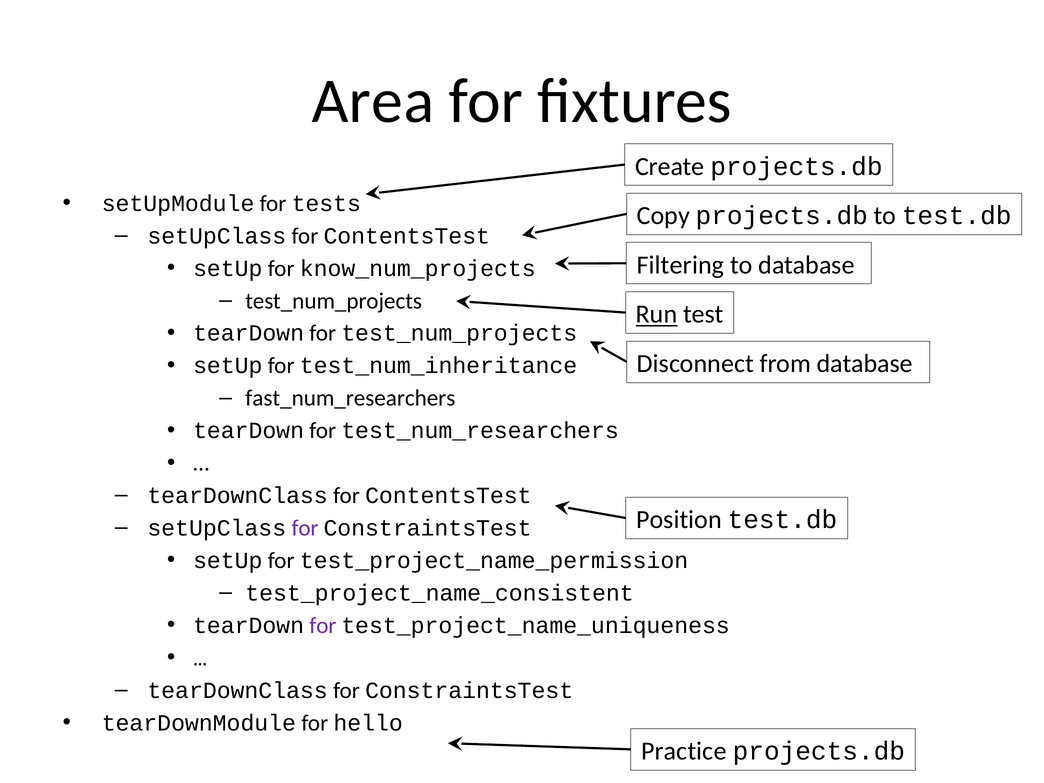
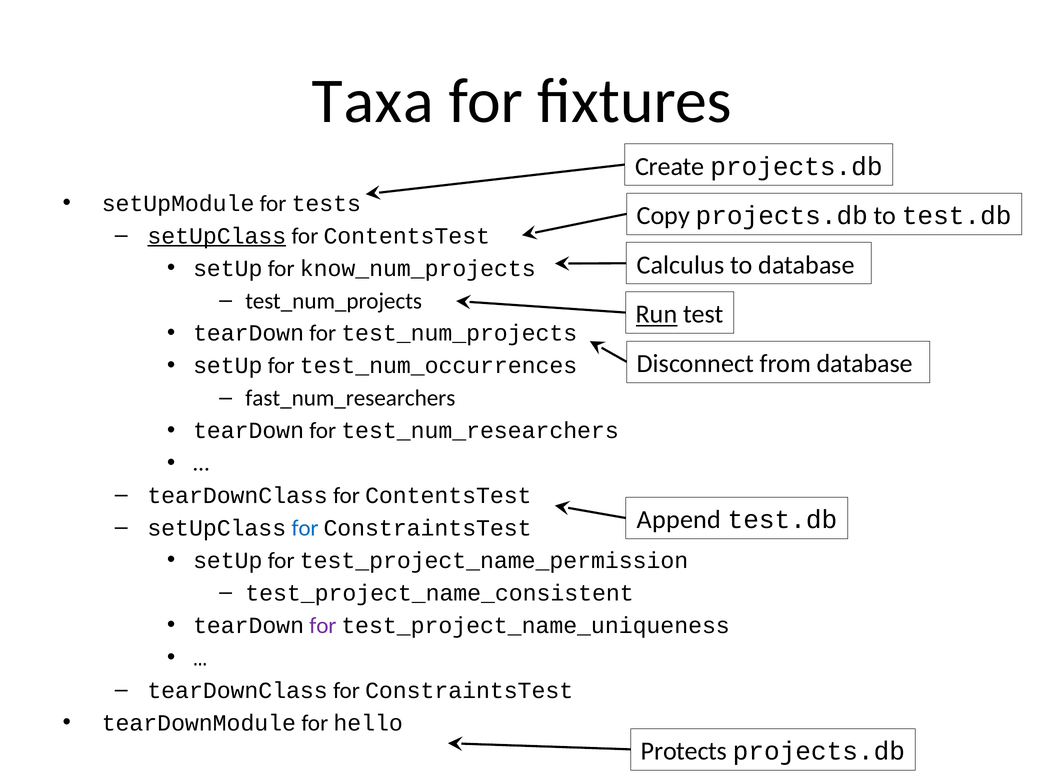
Area: Area -> Taxa (373, 101)
setUpClass underline: none -> present (217, 236)
Filtering: Filtering -> Calculus (680, 265)
test_num_inheritance: test_num_inheritance -> test_num_occurrences (439, 366)
Position: Position -> Append (679, 520)
for colour: purple -> blue (305, 528)
Practice: Practice -> Protects (684, 751)
